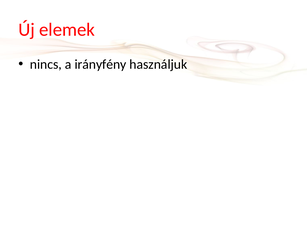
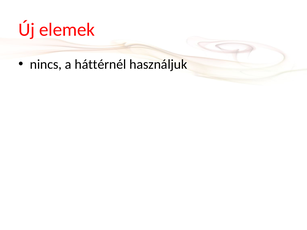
irányfény: irányfény -> háttérnél (100, 64)
